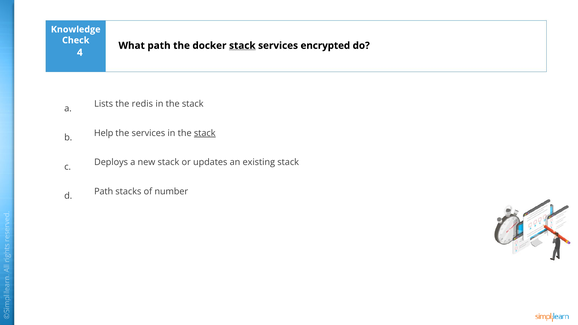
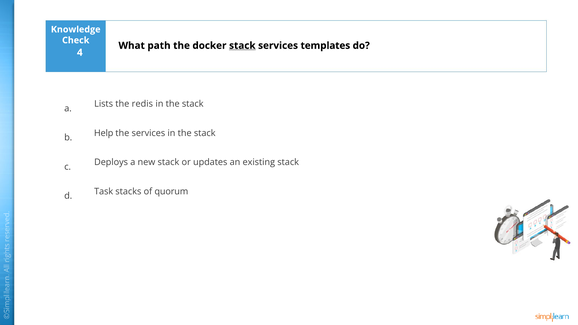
encrypted: encrypted -> templates (325, 46)
stack underline: present -> none (205, 133)
Path: Path -> Task (104, 192)
number: number -> quorum (171, 192)
